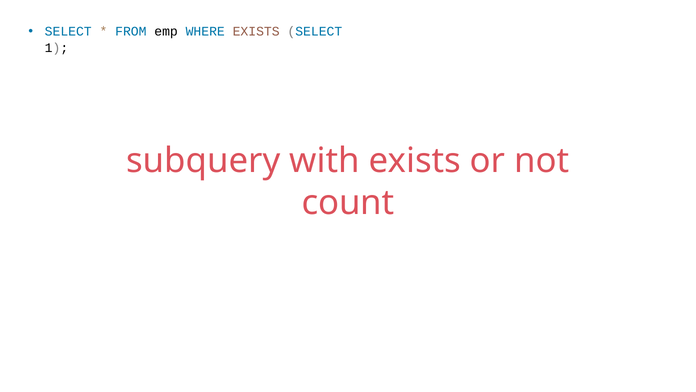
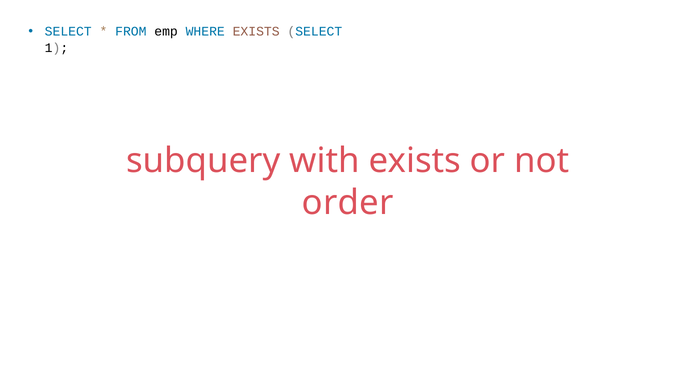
count: count -> order (348, 202)
